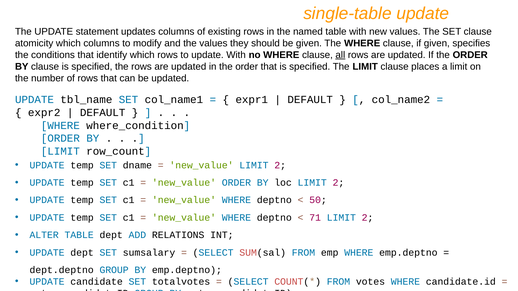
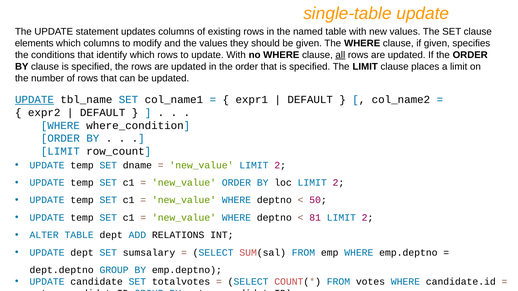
atomicity: atomicity -> elements (34, 43)
UPDATE underline: none -> present (34, 100)
71: 71 -> 81 (315, 218)
